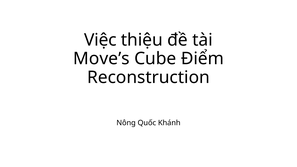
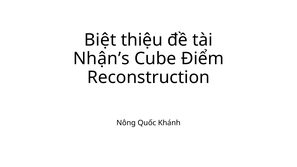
Việc: Việc -> Biệt (100, 40)
Move’s: Move’s -> Nhận’s (101, 59)
